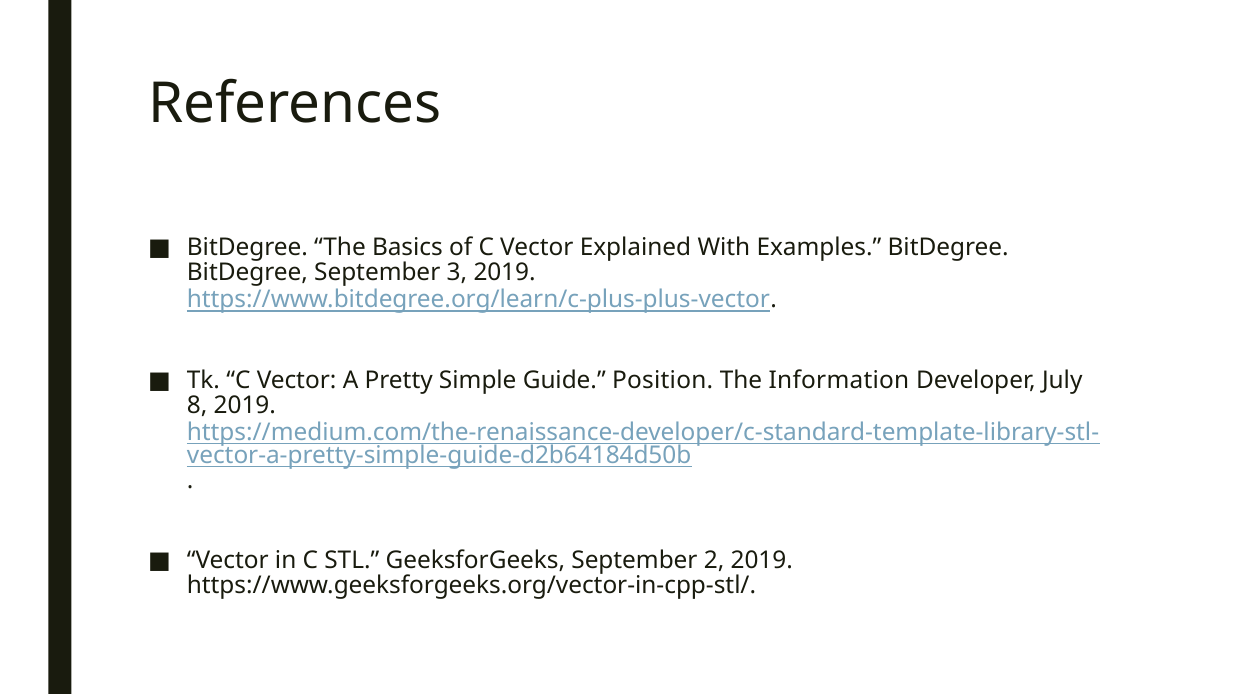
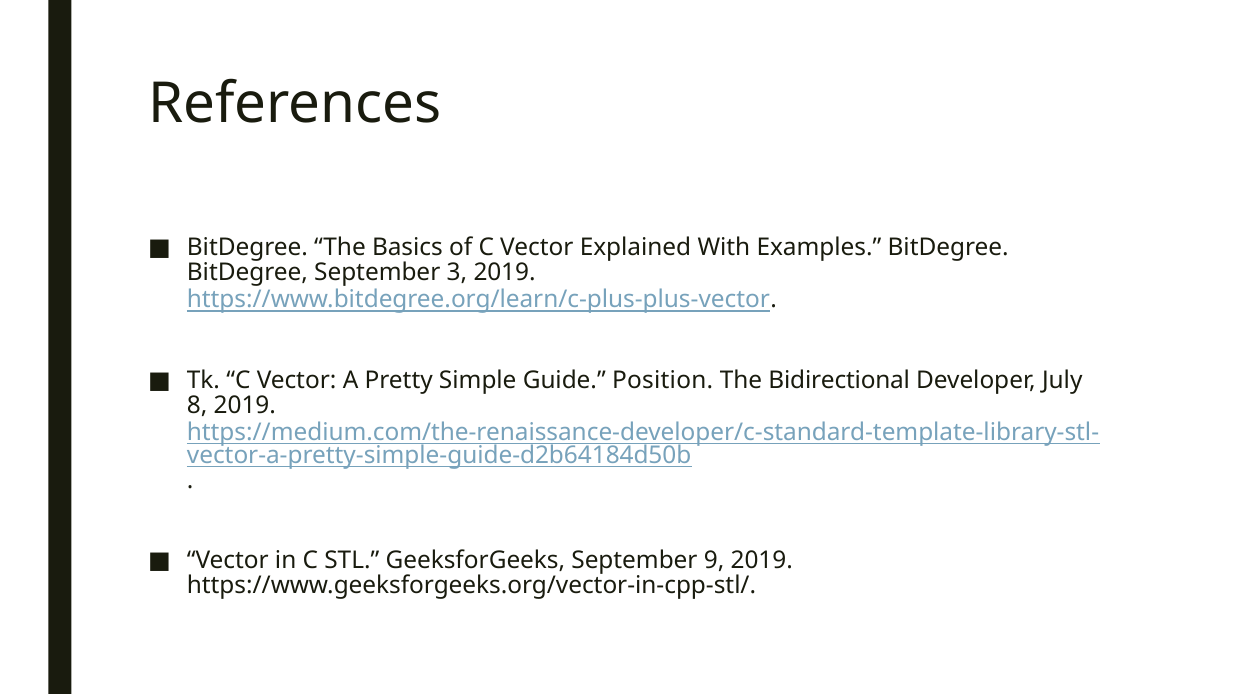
Information: Information -> Bidirectional (839, 381)
2: 2 -> 9 (714, 561)
